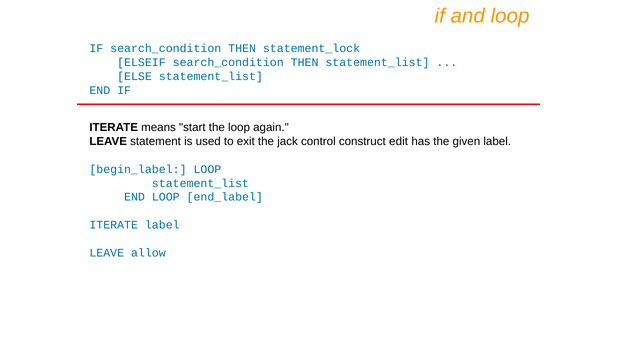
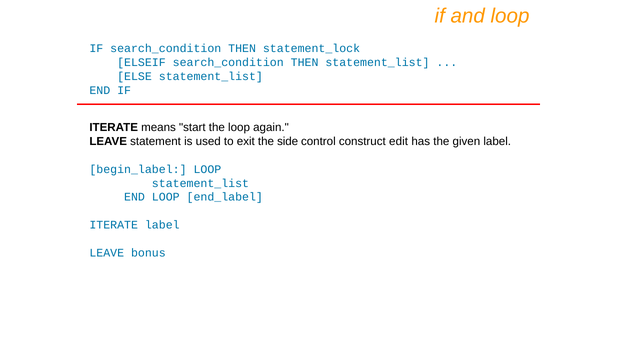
jack: jack -> side (288, 142)
allow: allow -> bonus (148, 253)
